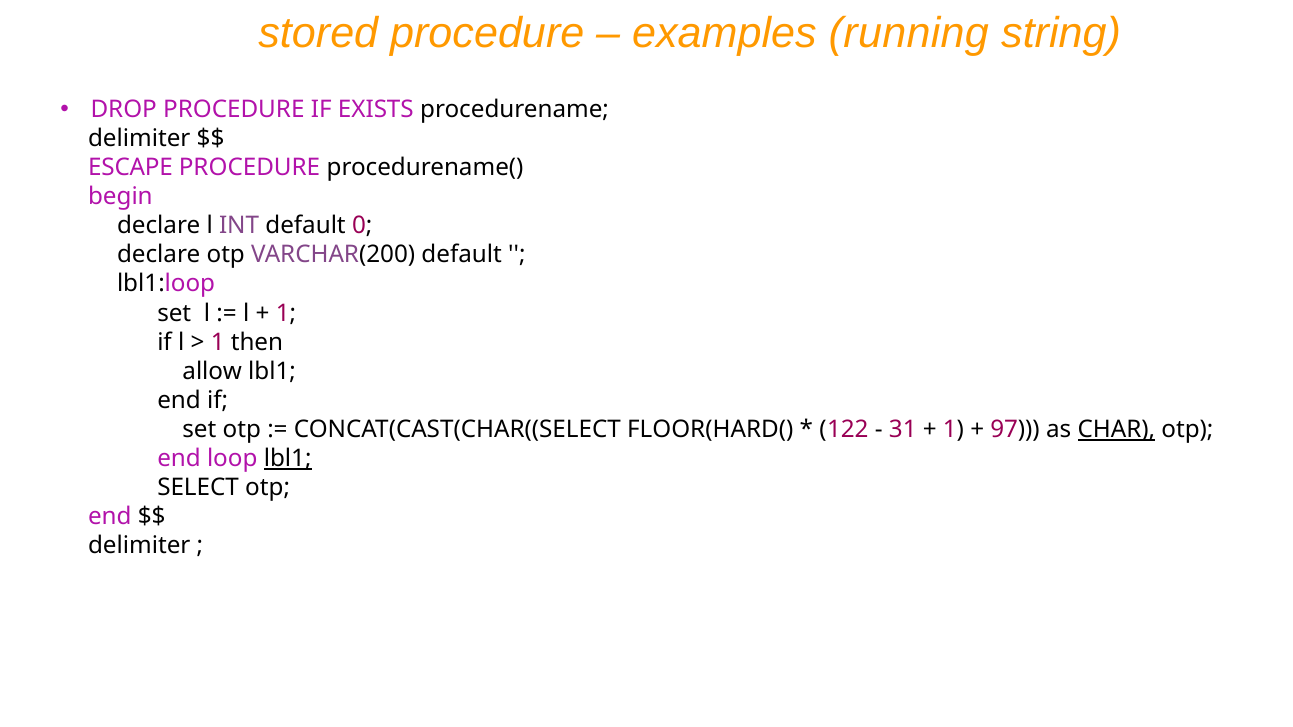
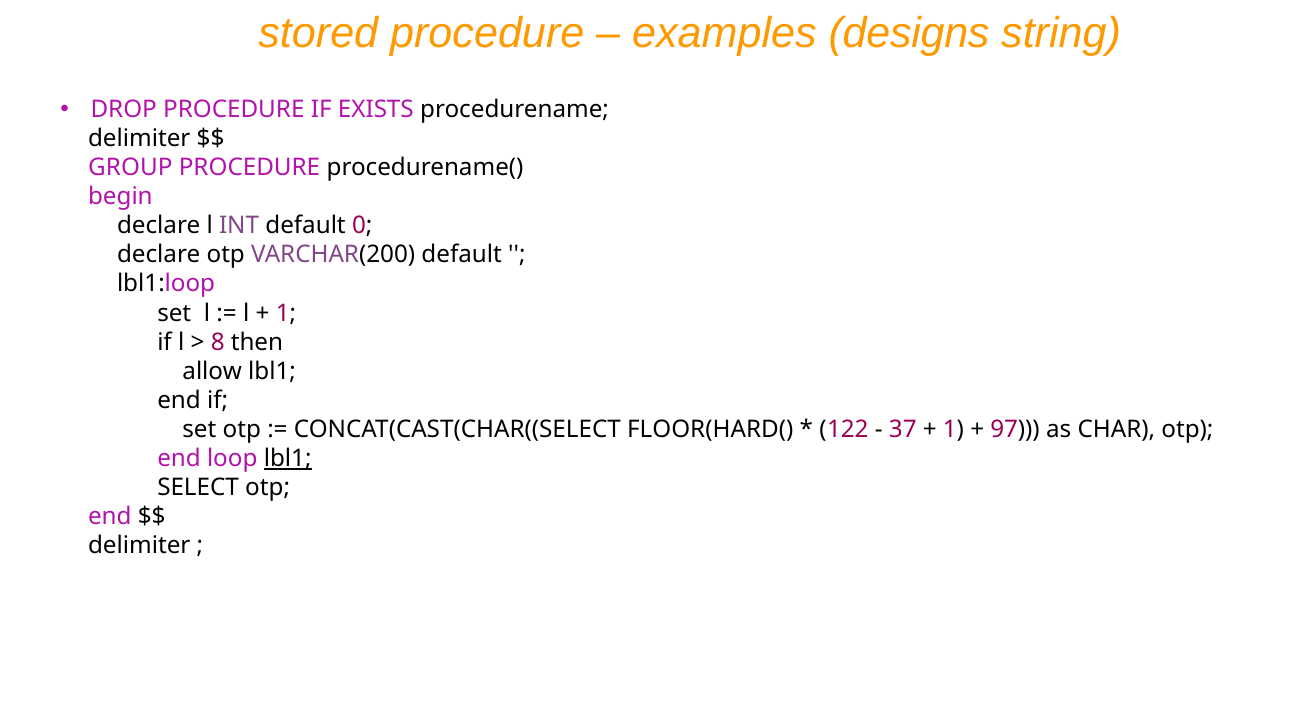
running: running -> designs (909, 34)
ESCAPE: ESCAPE -> GROUP (130, 168)
1: 1 -> 8 (218, 342)
31: 31 -> 37 (903, 430)
CHAR underline: present -> none (1116, 430)
